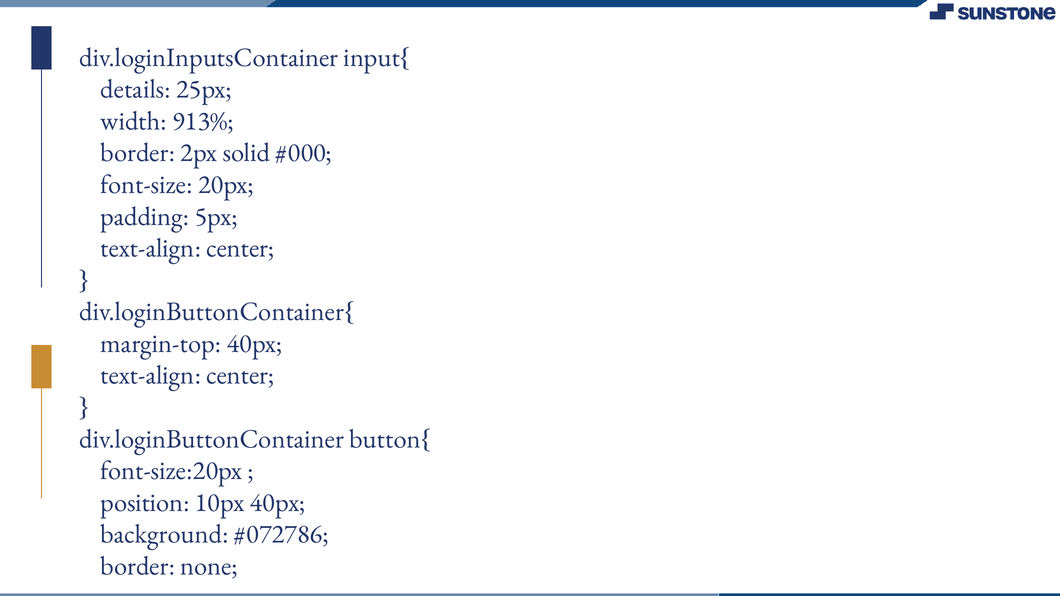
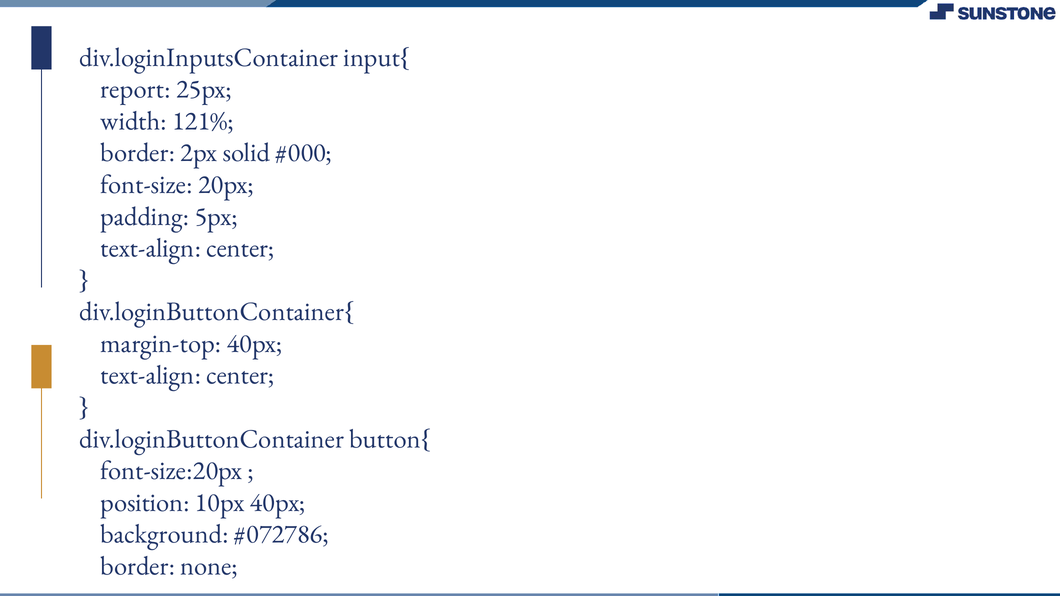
details: details -> report (136, 89)
913%: 913% -> 121% (203, 121)
